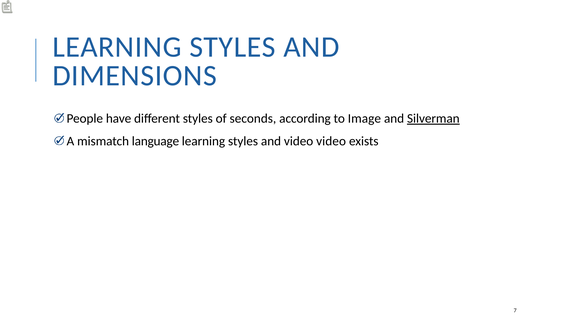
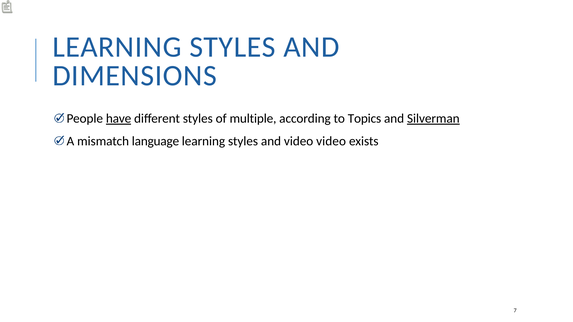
have underline: none -> present (119, 119)
seconds: seconds -> multiple (253, 119)
Image: Image -> Topics (364, 119)
